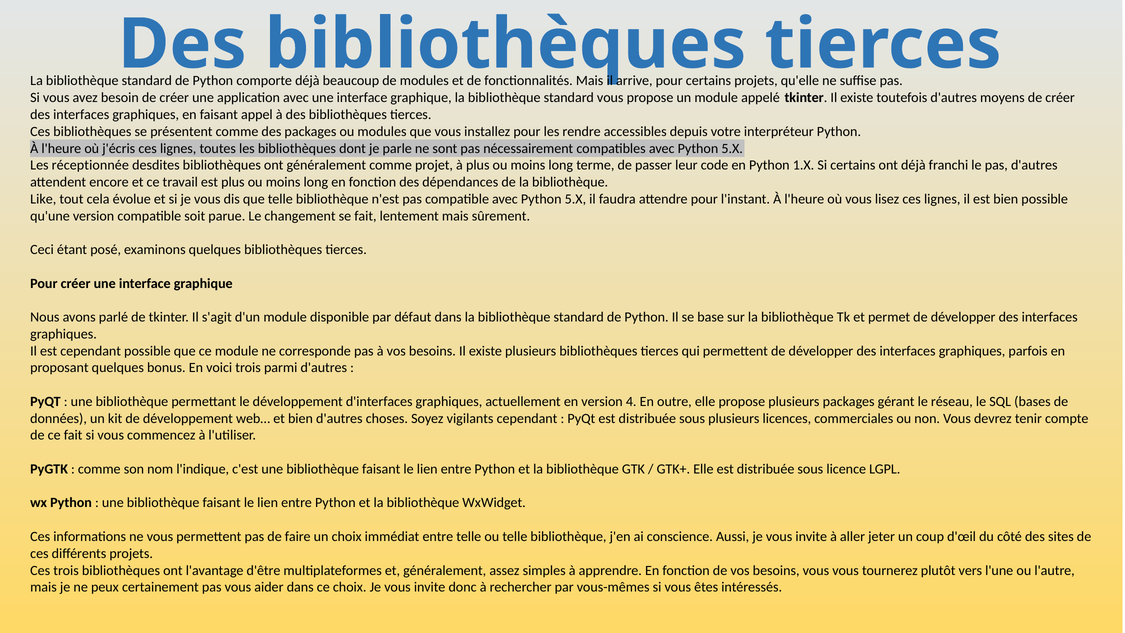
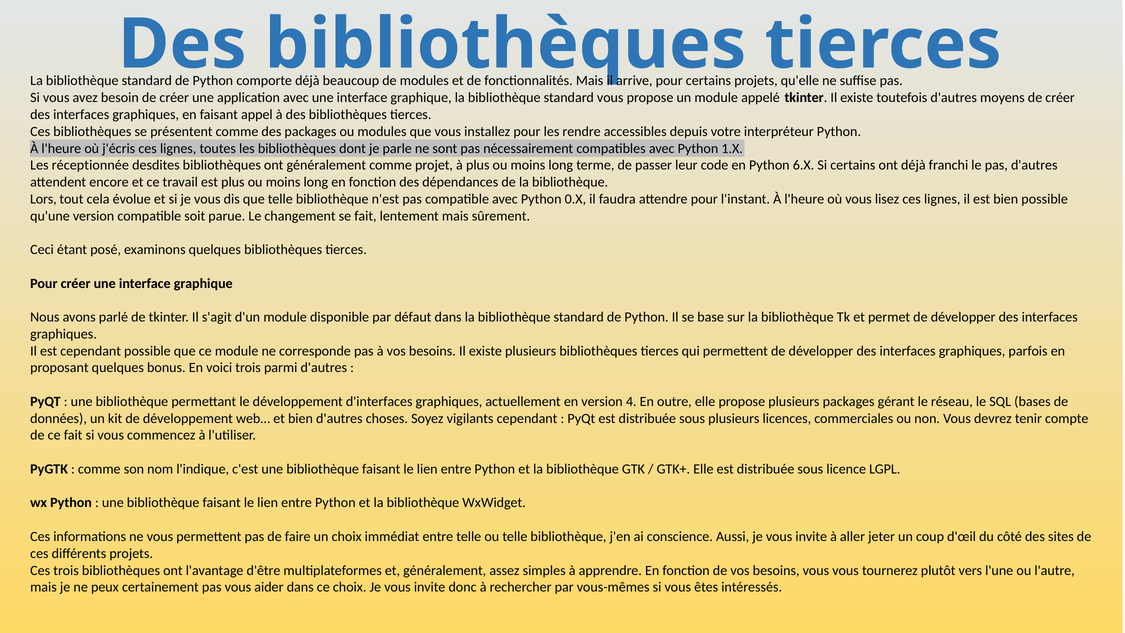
compatibles avec Python 5.X: 5.X -> 1.X (732, 148)
1.X: 1.X -> 6.X (804, 165)
Like: Like -> Lors (43, 199)
compatible avec Python 5.X: 5.X -> 0.X (575, 199)
